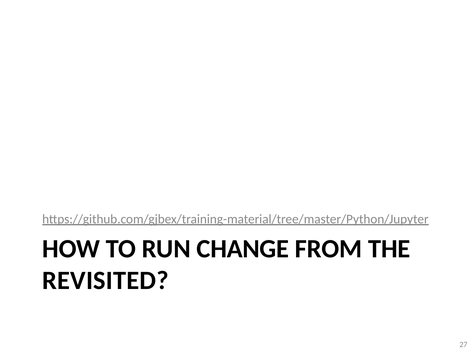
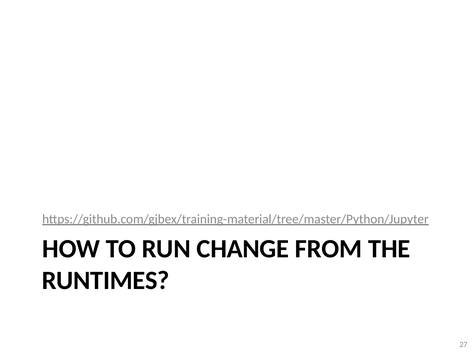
REVISITED: REVISITED -> RUNTIMES (106, 280)
